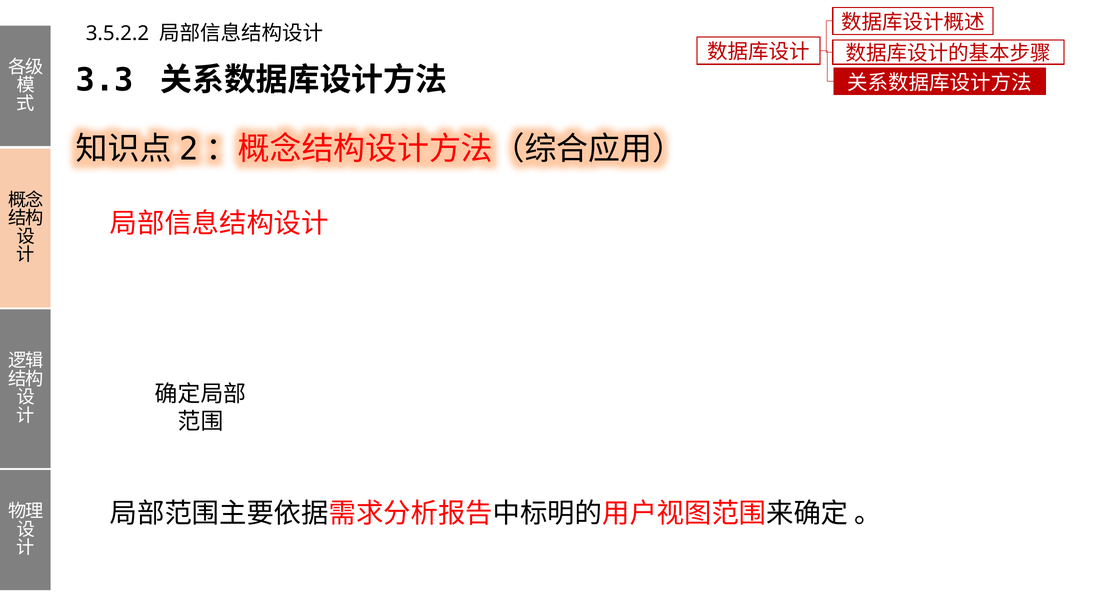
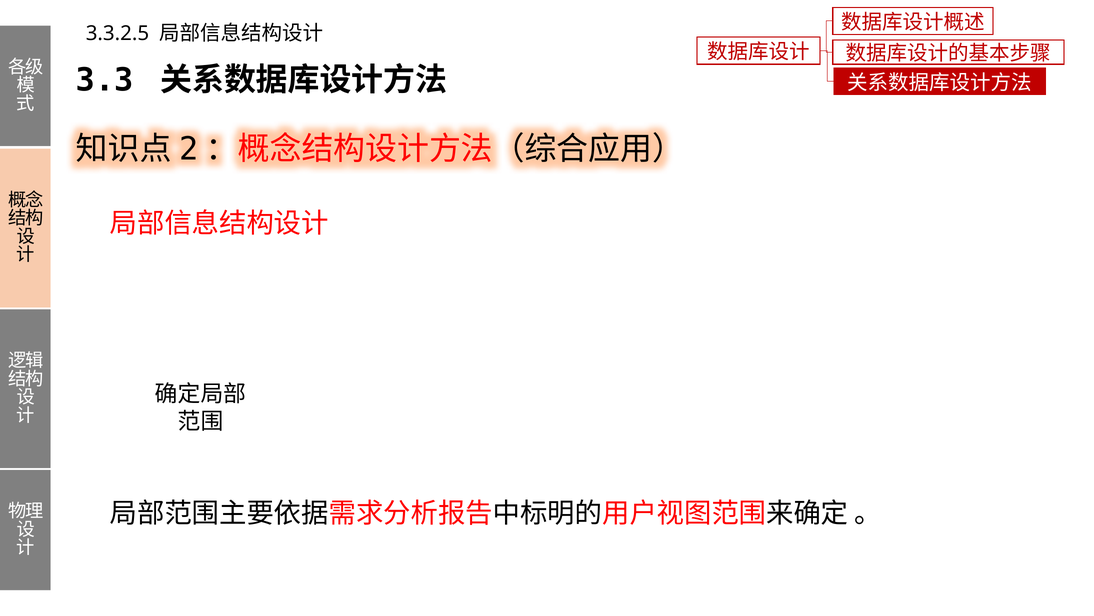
3.5.2.2: 3.5.2.2 -> 3.3.2.5 (117, 33)
